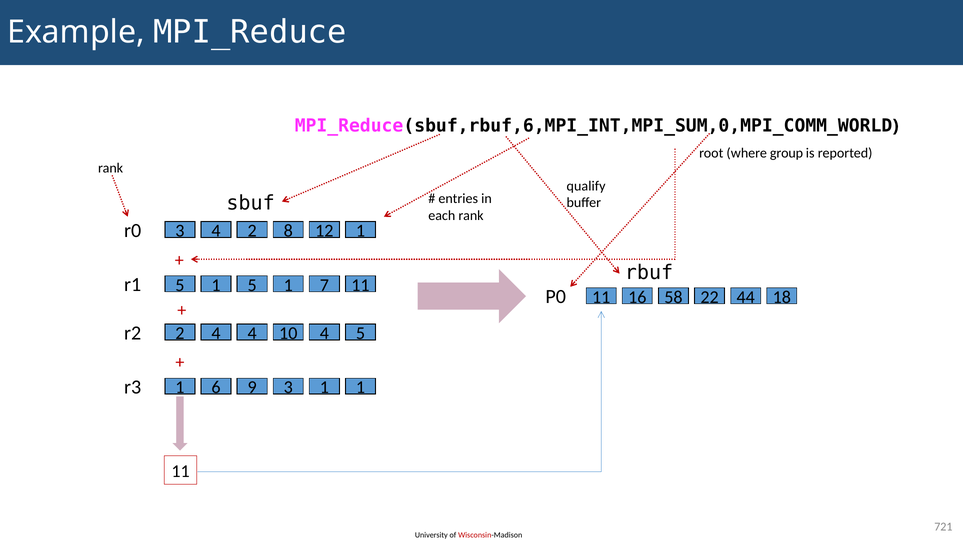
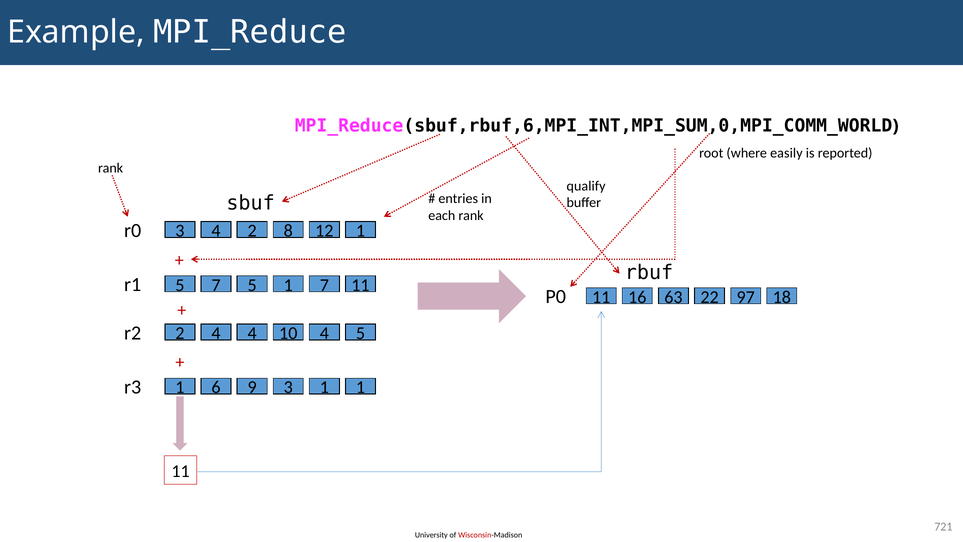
group: group -> easily (786, 153)
1: 1 -> 7 (216, 285)
58: 58 -> 63 (673, 297)
44: 44 -> 97 (746, 297)
